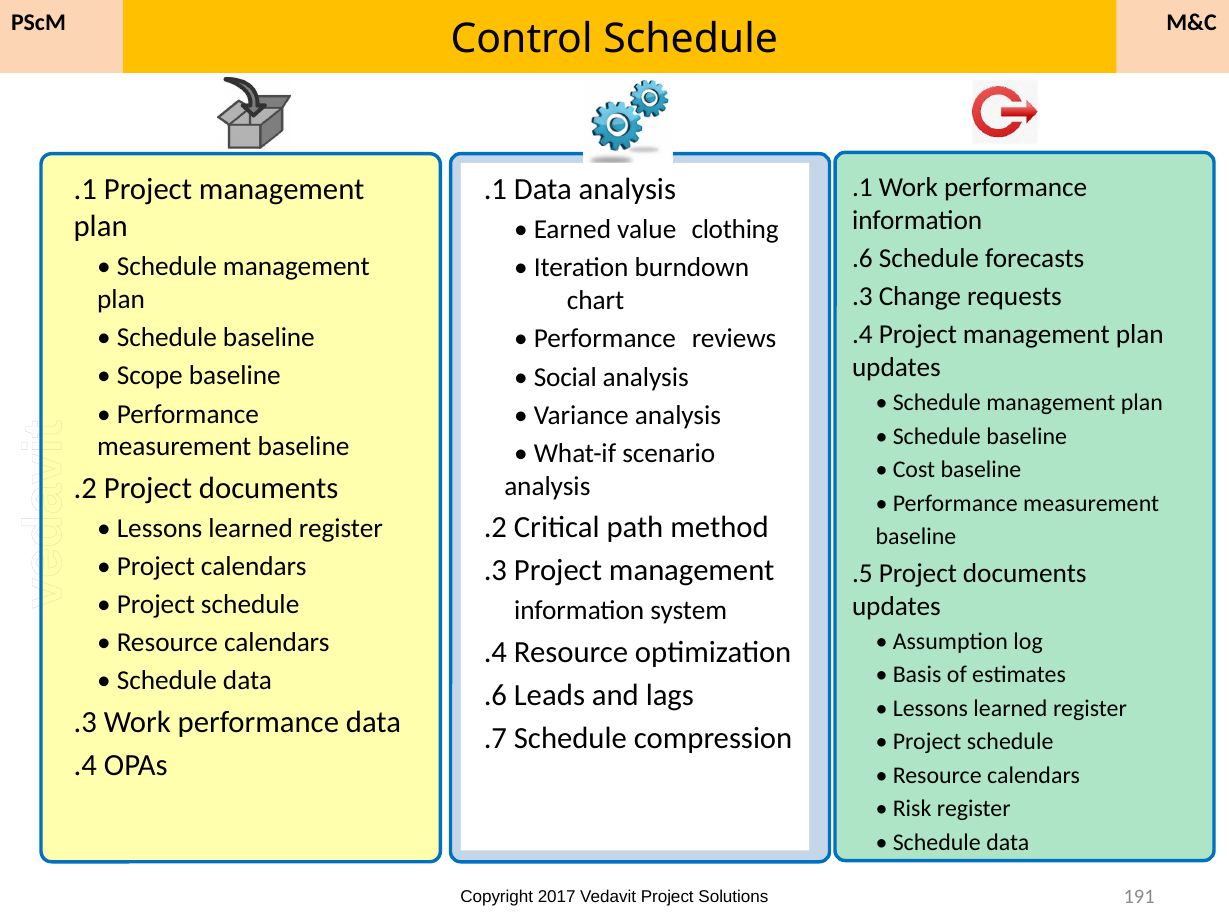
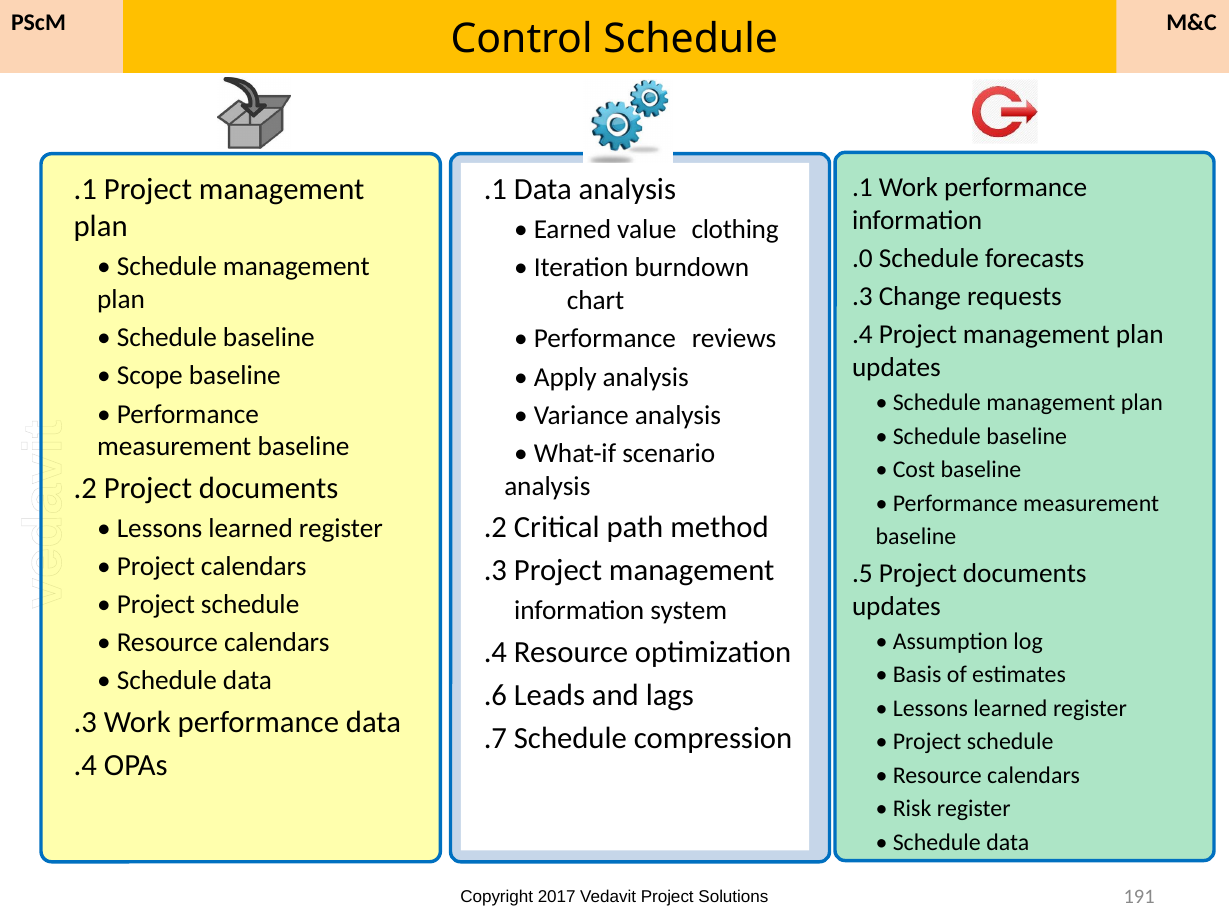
.6: .6 -> .0 (862, 258)
Social: Social -> Apply (565, 377)
